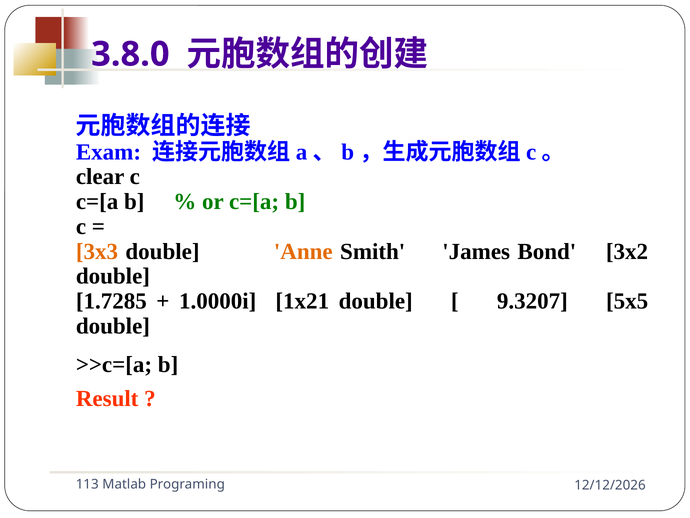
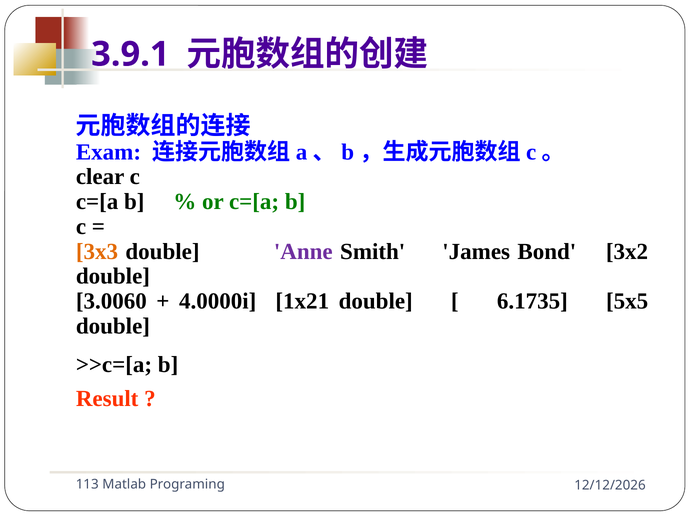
3.8.0: 3.8.0 -> 3.9.1 (130, 54)
Anne colour: orange -> purple (303, 251)
1.7285: 1.7285 -> 3.0060 (111, 301)
1.0000i: 1.0000i -> 4.0000i (218, 301)
9.3207: 9.3207 -> 6.1735 (532, 301)
